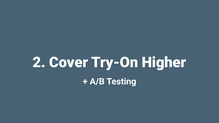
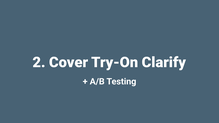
Higher: Higher -> Clarify (164, 63)
